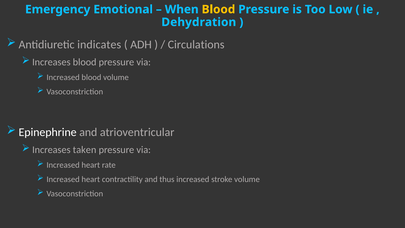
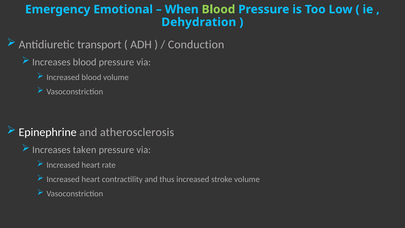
Blood colour: yellow -> light green (218, 9)
indicates: indicates -> transport (99, 45)
Circulations: Circulations -> Conduction (196, 45)
atrioventricular: atrioventricular -> atherosclerosis (137, 132)
